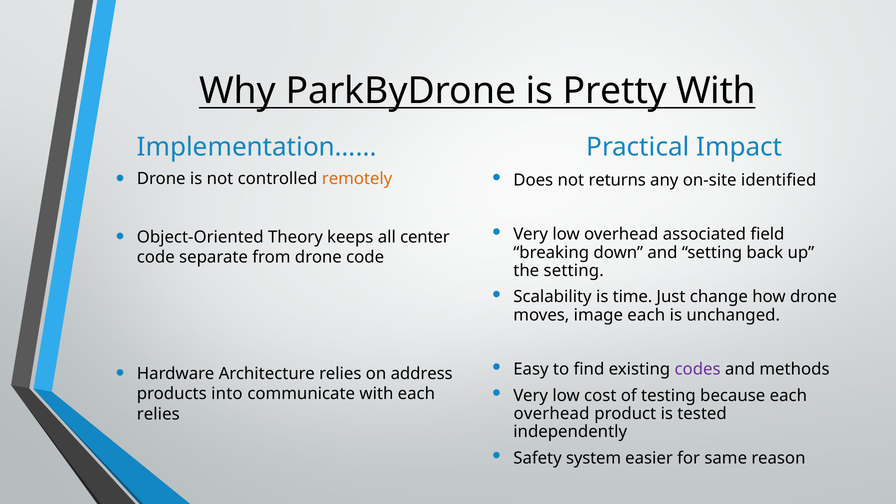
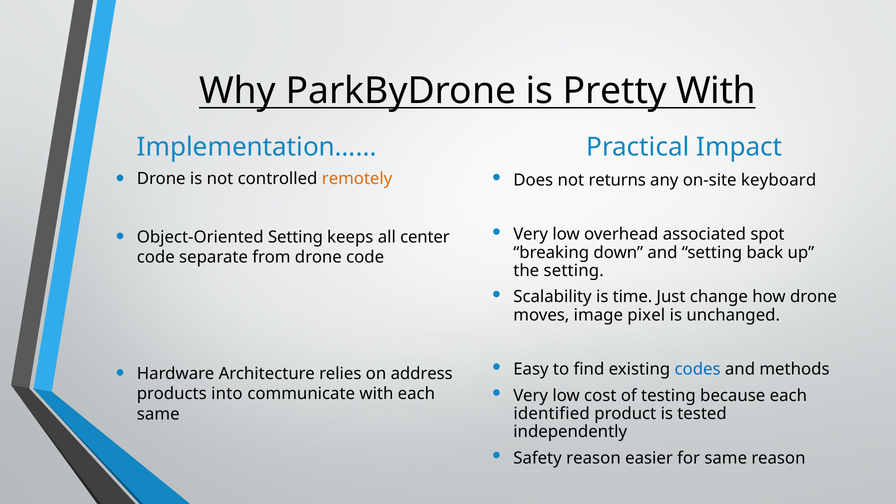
identified: identified -> keyboard (779, 180)
field: field -> spot (768, 234)
Object-Oriented Theory: Theory -> Setting (295, 237)
image each: each -> pixel (646, 315)
codes colour: purple -> blue (698, 369)
overhead: overhead -> identified (552, 414)
relies: relies -> same (158, 414)
Safety system: system -> reason (593, 458)
